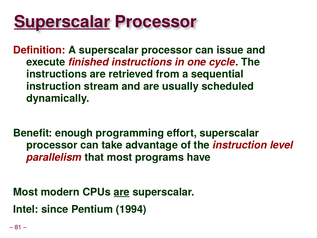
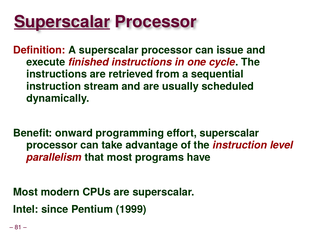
enough: enough -> onward (74, 133)
are underline: present -> none (122, 192)
1994: 1994 -> 1999 (131, 209)
